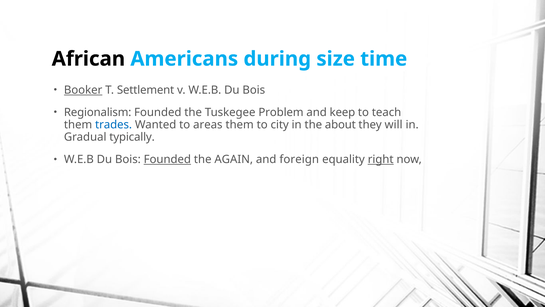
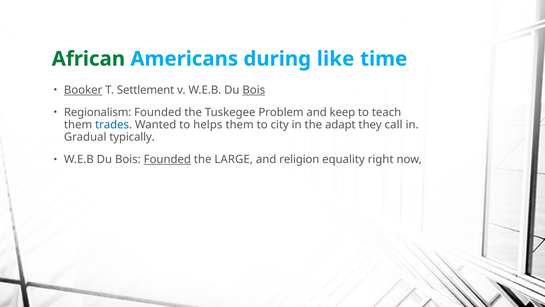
African colour: black -> green (88, 59)
size: size -> like (336, 59)
Bois underline: none -> present (254, 90)
areas: areas -> helps (208, 125)
about: about -> adapt (340, 125)
will: will -> call (394, 125)
AGAIN: AGAIN -> LARGE (234, 159)
foreign: foreign -> religion (299, 159)
right underline: present -> none (381, 159)
